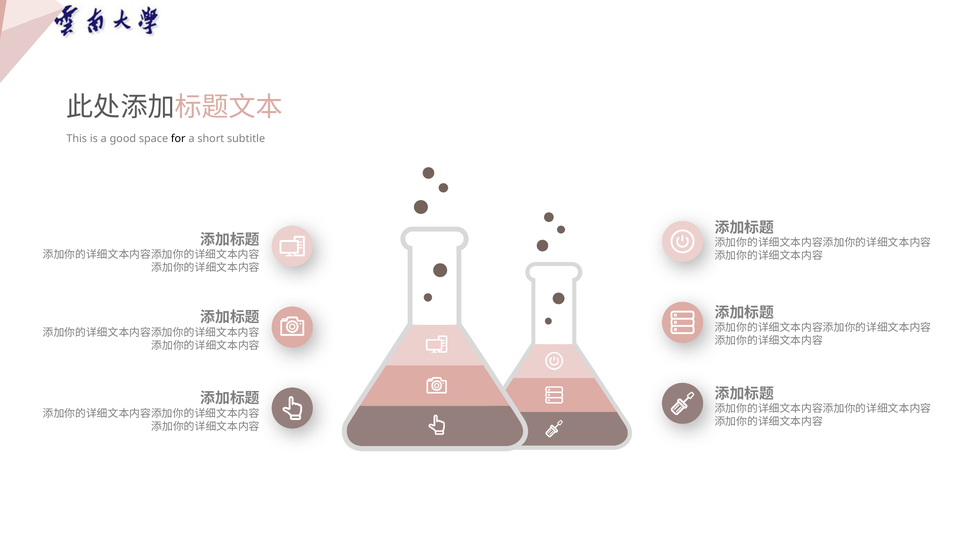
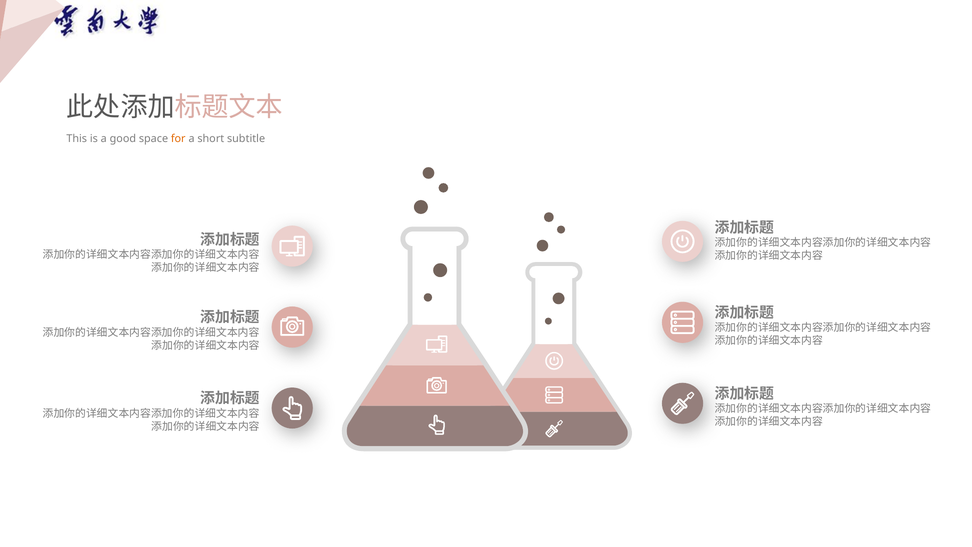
for colour: black -> orange (178, 139)
